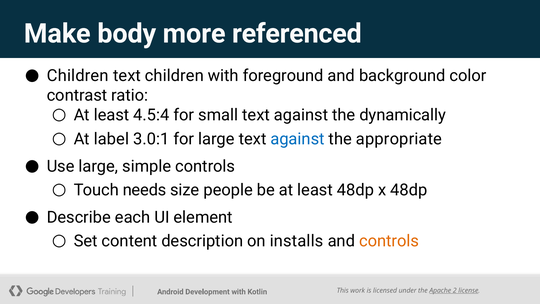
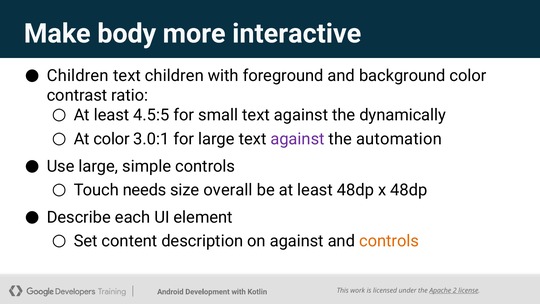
referenced: referenced -> interactive (297, 34)
4.5:4: 4.5:4 -> 4.5:5 (151, 115)
At label: label -> color (112, 139)
against colour: blue -> purple (298, 139)
appropriate: appropriate -> automation (399, 139)
people: people -> overall (228, 190)
on installs: installs -> against (297, 241)
